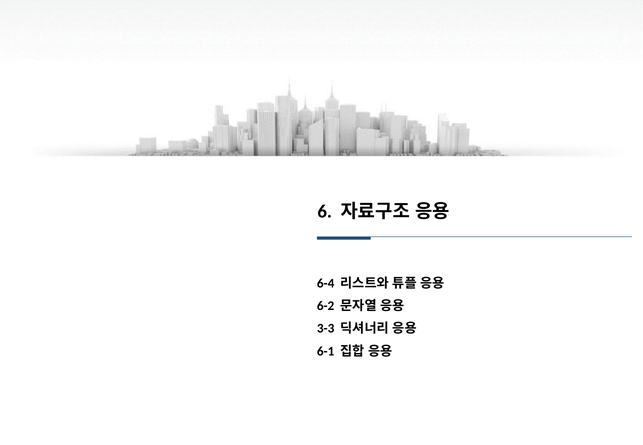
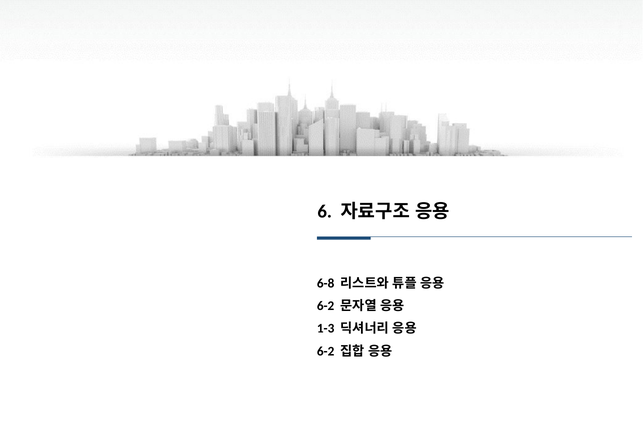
6-4: 6-4 -> 6-8 (326, 284)
3-3: 3-3 -> 1-3 (326, 329)
6-1: 6-1 -> 6-2 (326, 351)
